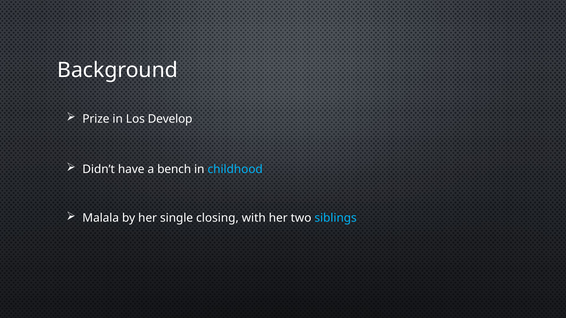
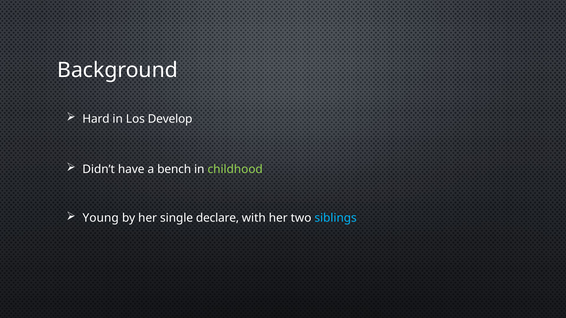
Prize: Prize -> Hard (96, 119)
childhood colour: light blue -> light green (235, 169)
Malala: Malala -> Young (101, 218)
closing: closing -> declare (217, 218)
